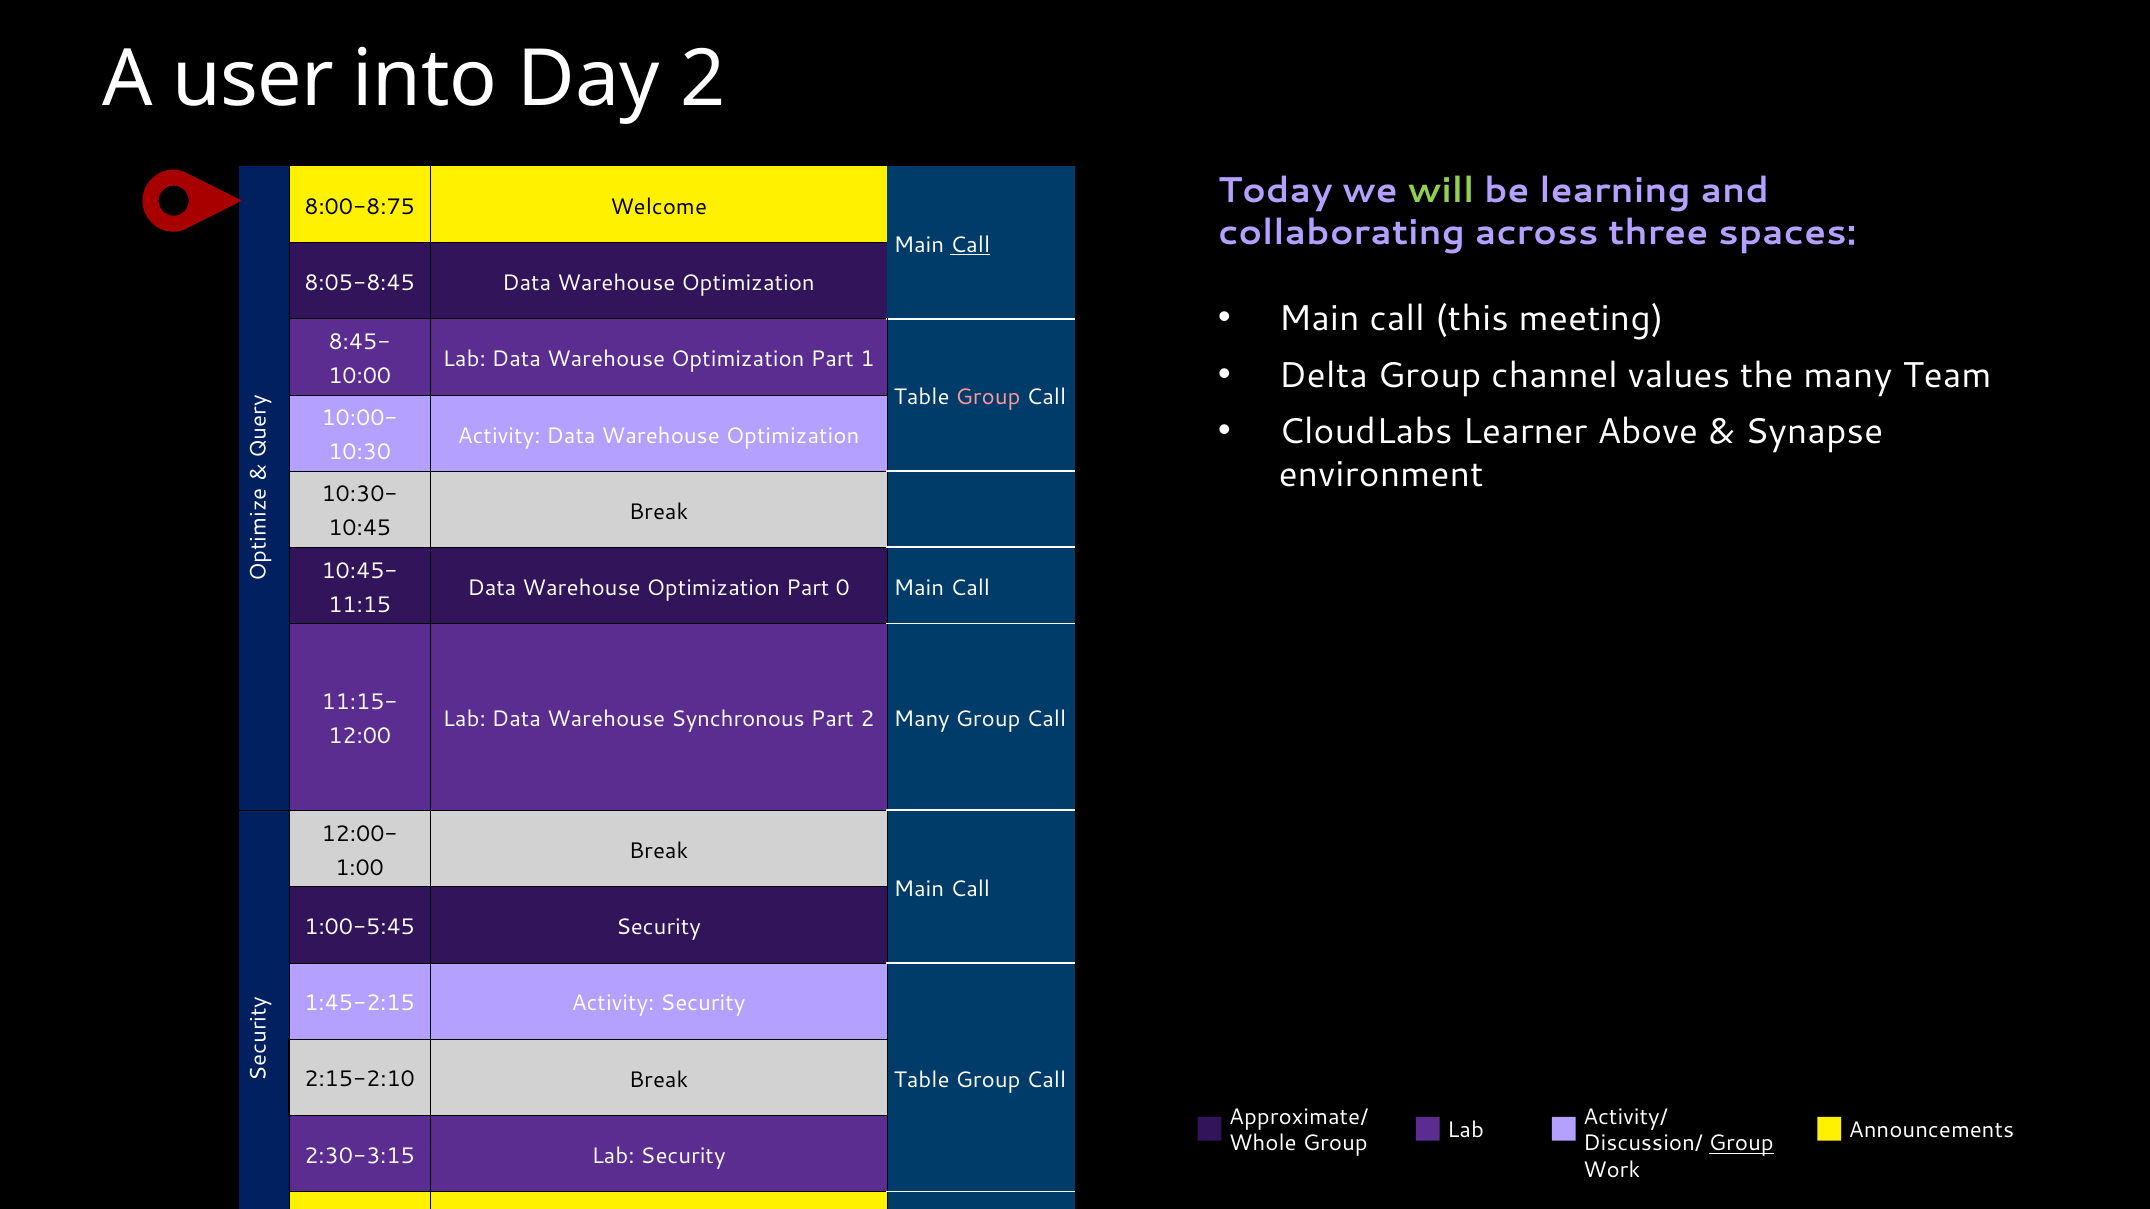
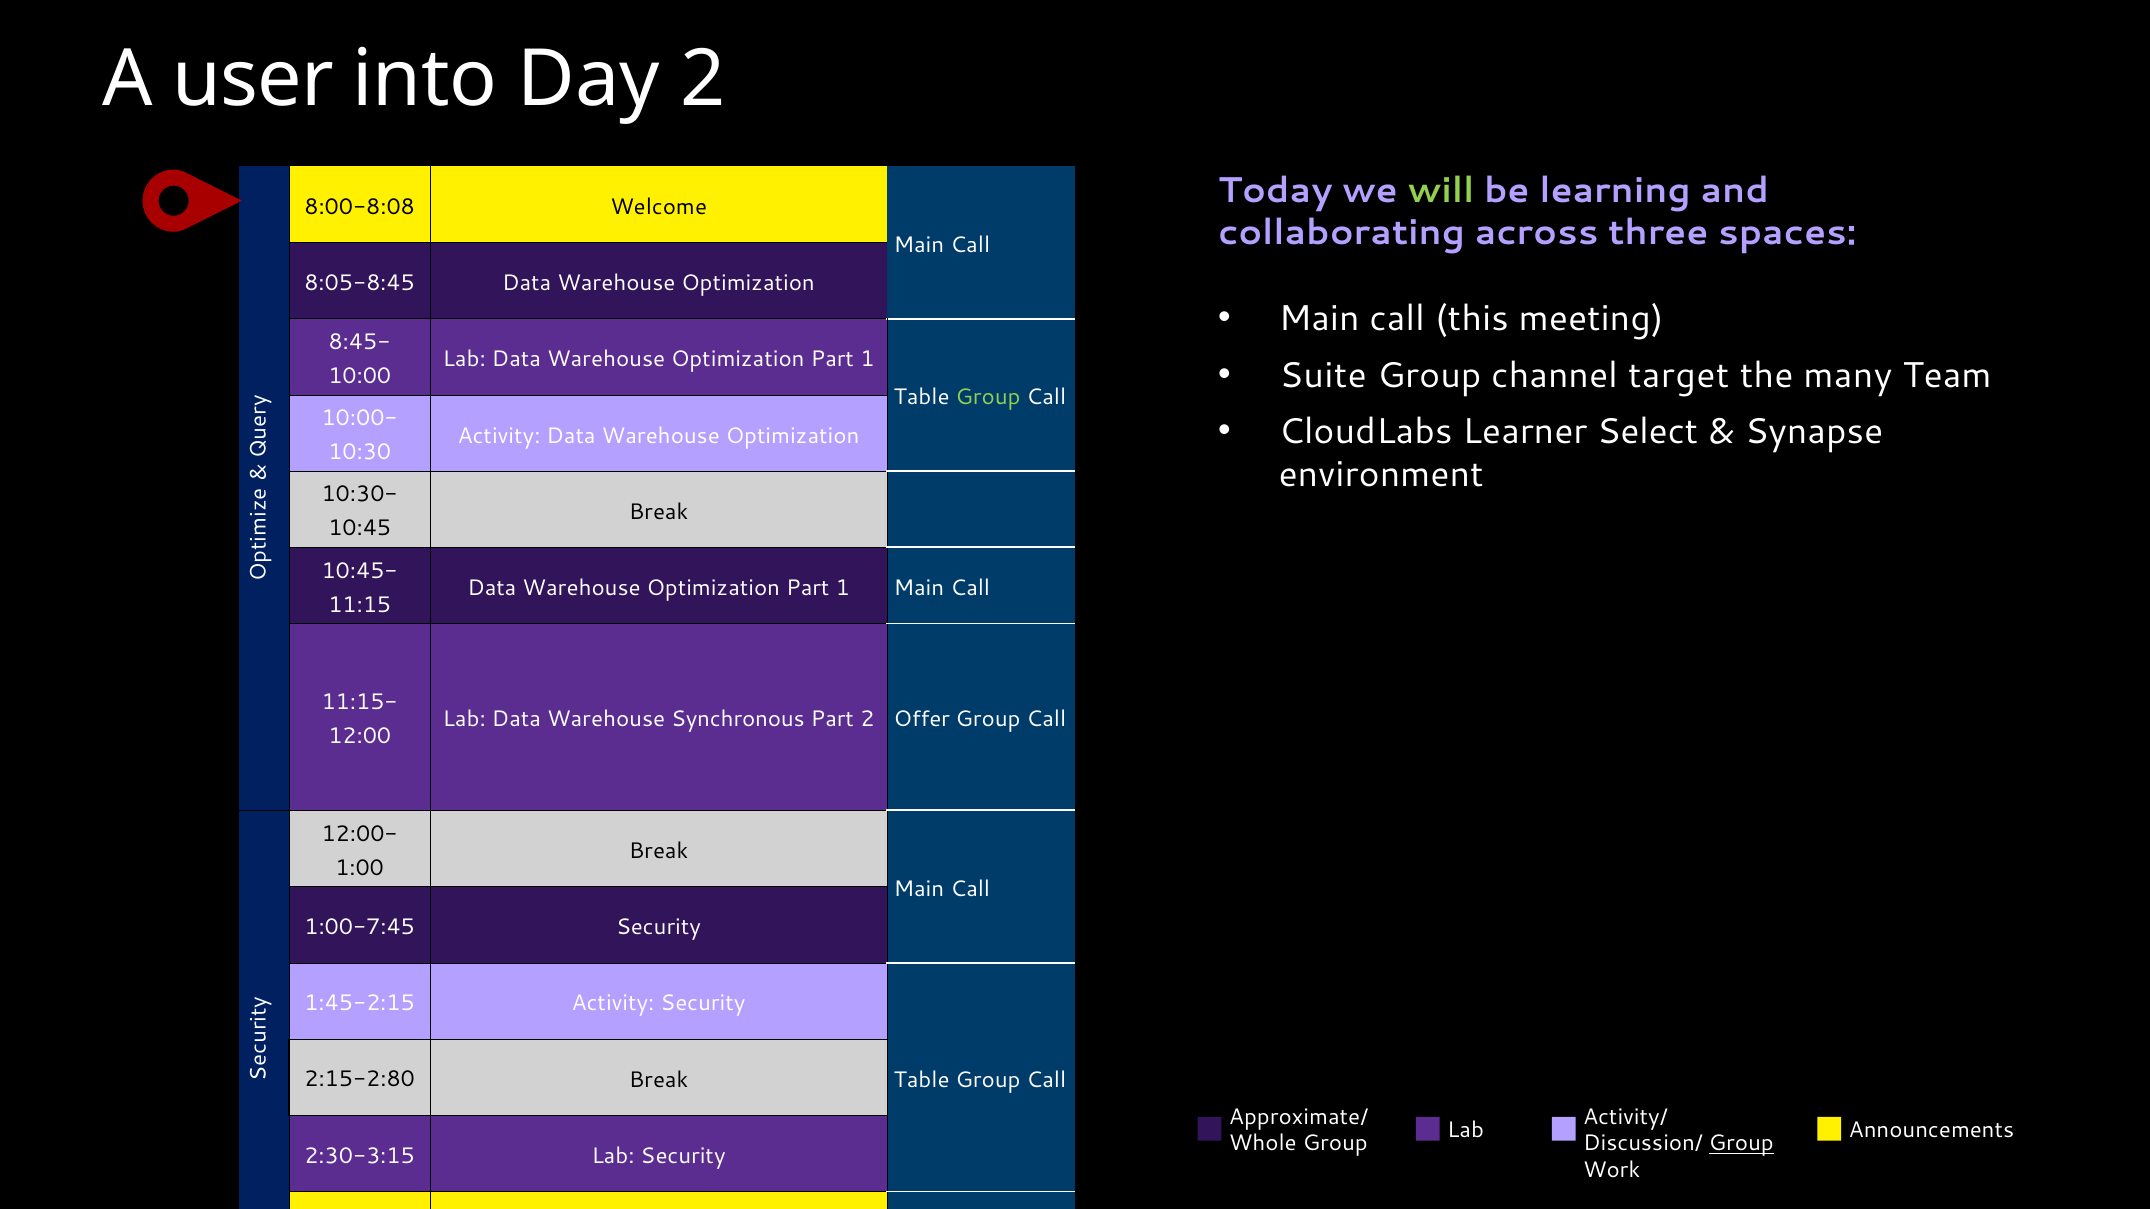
8:00-8:75: 8:00-8:75 -> 8:00-8:08 (360, 207)
Call underline: present -> none (970, 245)
Delta: Delta -> Suite (1323, 376)
values: values -> target (1679, 376)
Group colour: pink -> light green (988, 398)
Above: Above -> Select (1648, 432)
0: 0 -> 1 (843, 588)
2 Many: Many -> Offer (922, 720)
1:00-5:45: 1:00-5:45 -> 1:00-7:45 (360, 927)
2:15-2:10: 2:15-2:10 -> 2:15-2:80 (360, 1080)
